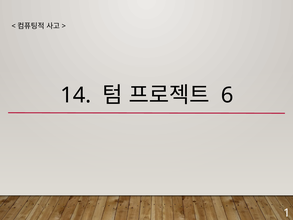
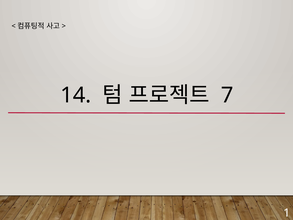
6: 6 -> 7 (227, 95)
